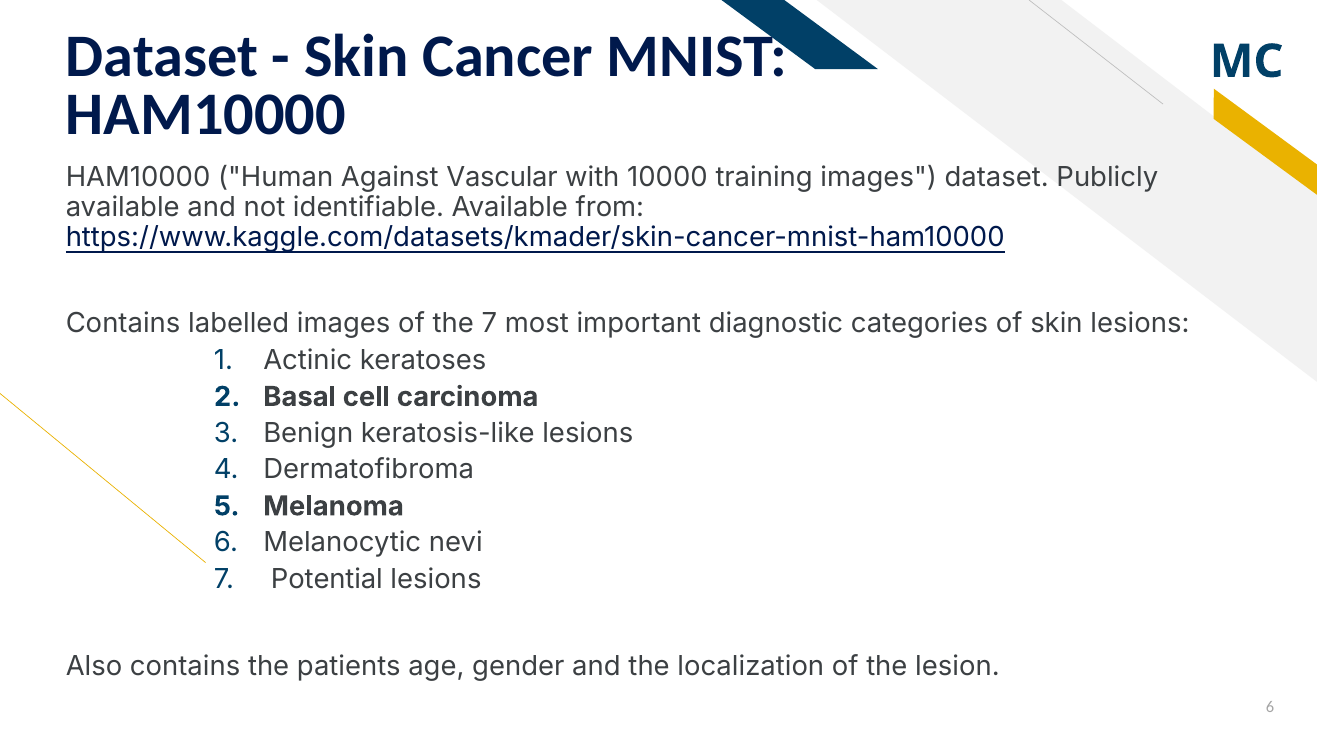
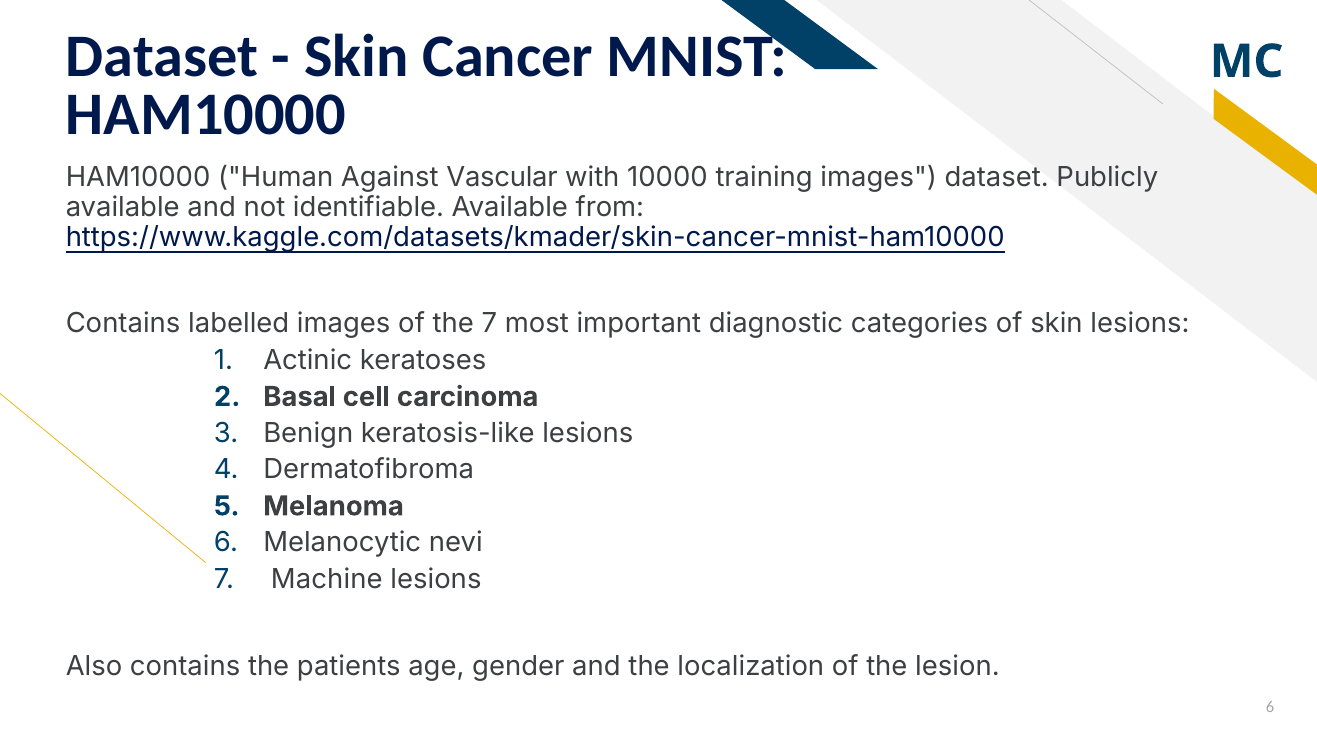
Potential: Potential -> Machine (327, 579)
